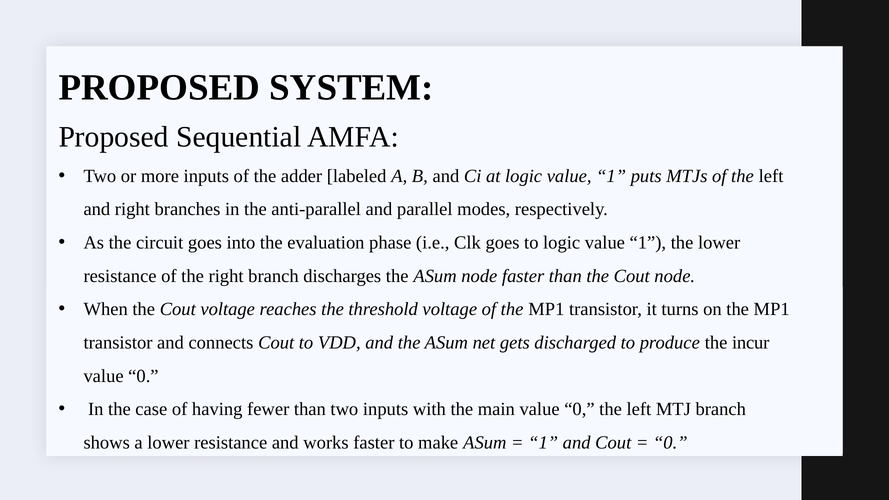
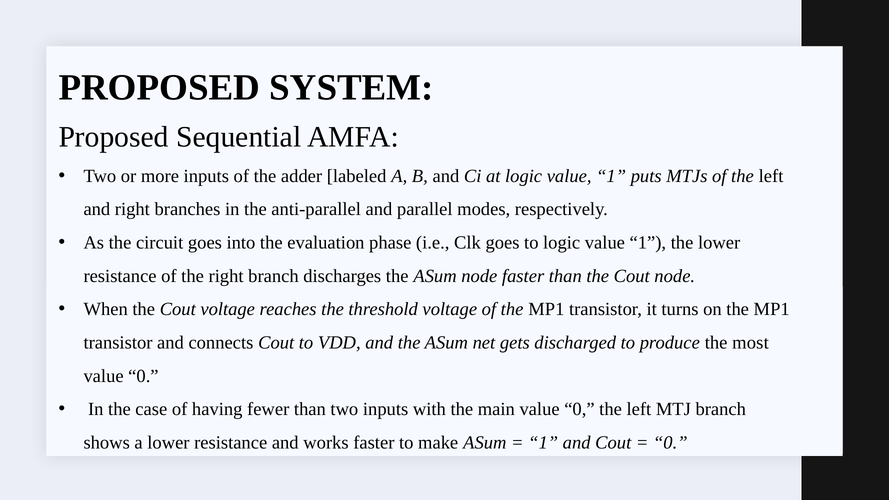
incur: incur -> most (750, 343)
